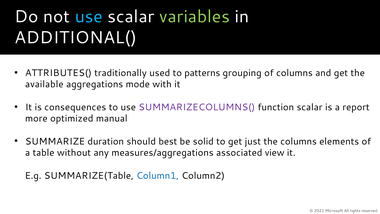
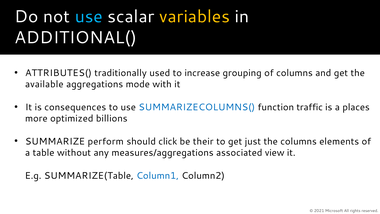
variables colour: light green -> yellow (195, 17)
patterns: patterns -> increase (202, 73)
SUMMARIZECOLUMNS( colour: purple -> blue (197, 107)
function scalar: scalar -> traffic (310, 107)
report: report -> places (356, 107)
manual: manual -> billions (112, 118)
duration: duration -> perform (106, 141)
best: best -> click (168, 141)
solid: solid -> their (203, 141)
